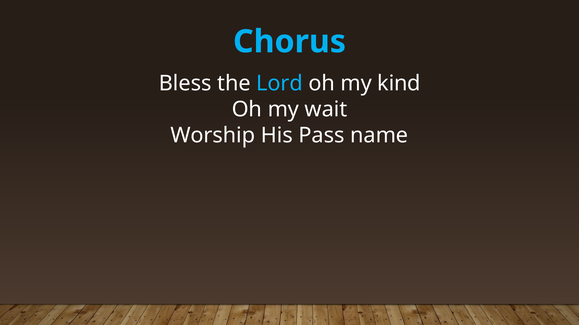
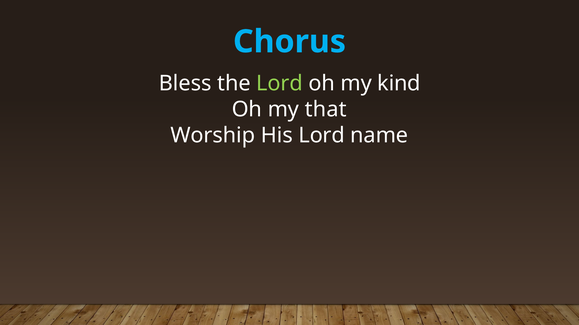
Lord colour: light blue -> light green (280, 84)
wait: wait -> that (326, 110)
His Pass: Pass -> Lord (322, 136)
